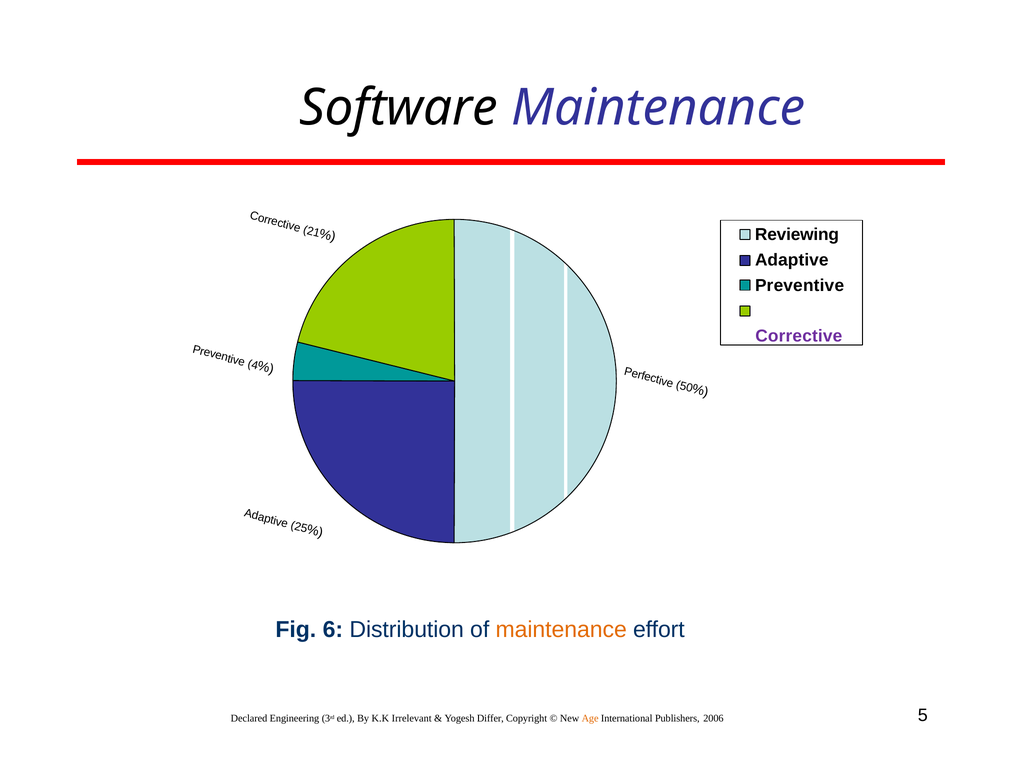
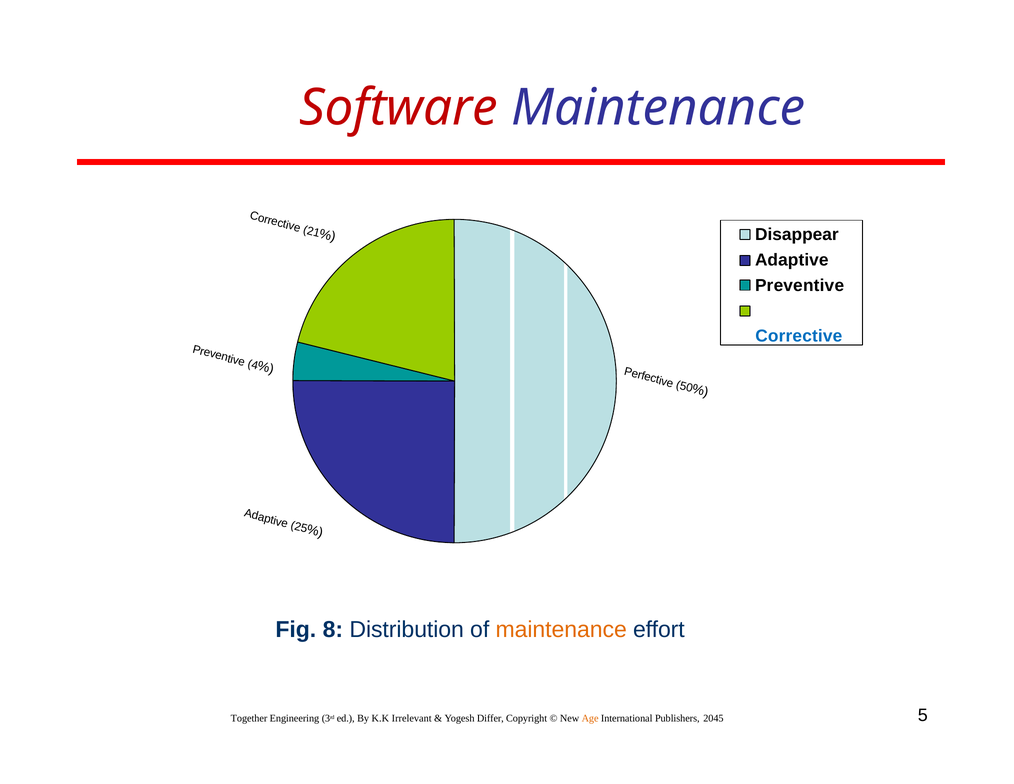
Software colour: black -> red (399, 108)
Reviewing: Reviewing -> Disappear (797, 234)
Corrective colour: purple -> blue (799, 336)
6: 6 -> 8 (333, 629)
Declared: Declared -> Together (249, 718)
2006: 2006 -> 2045 (713, 718)
